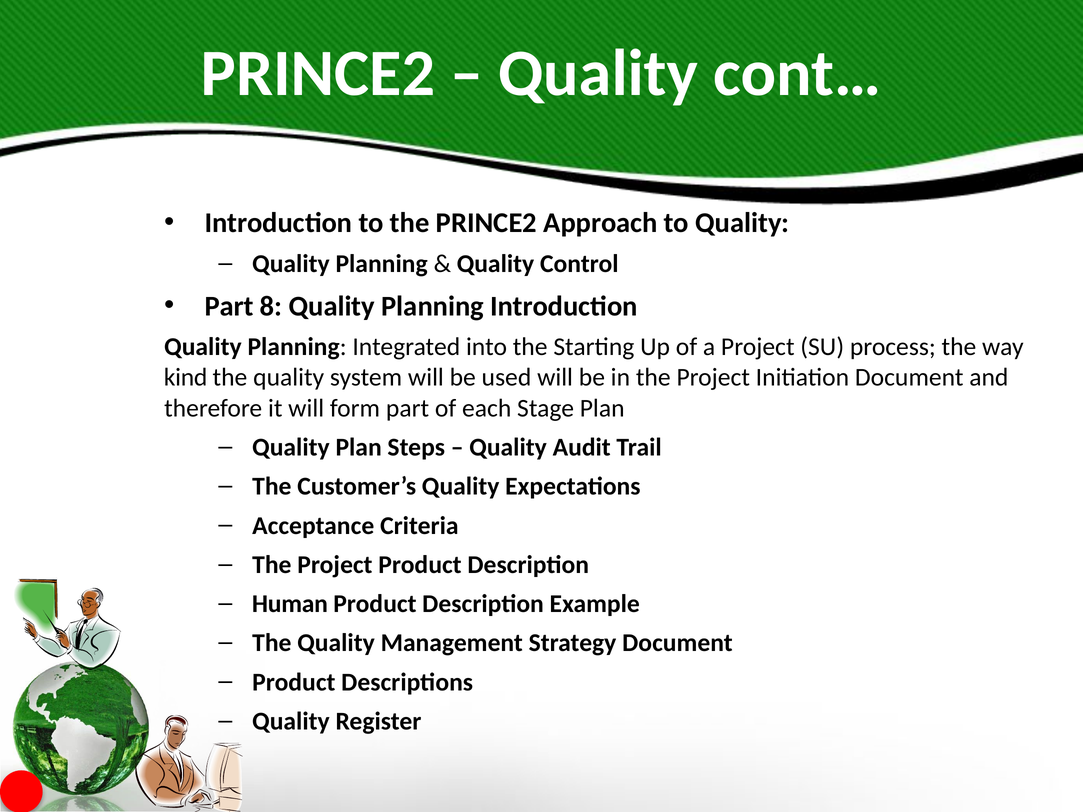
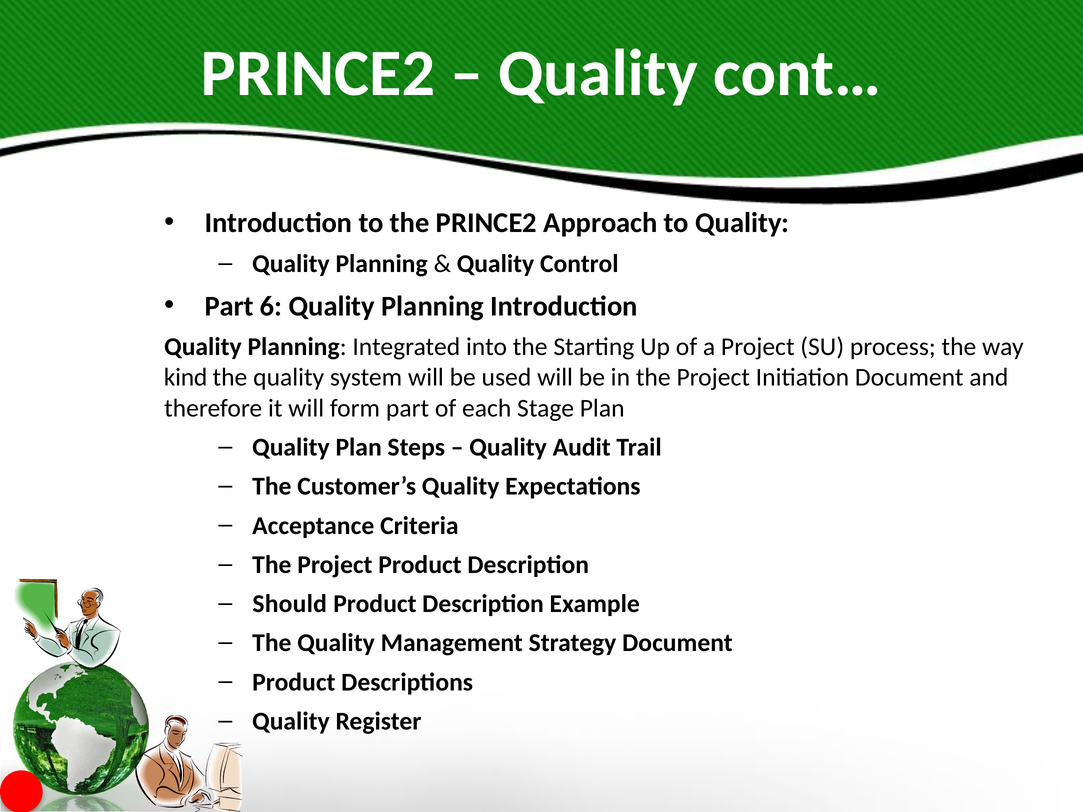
8: 8 -> 6 (271, 306)
Human: Human -> Should (290, 604)
